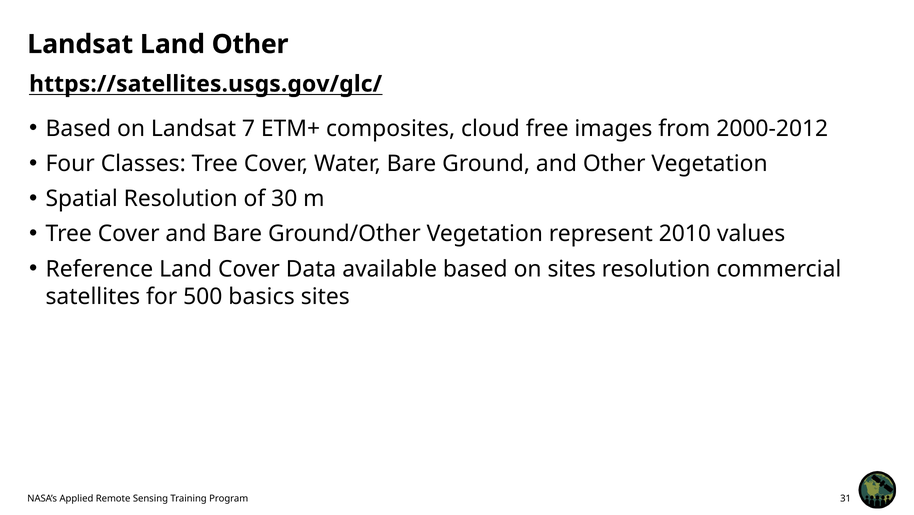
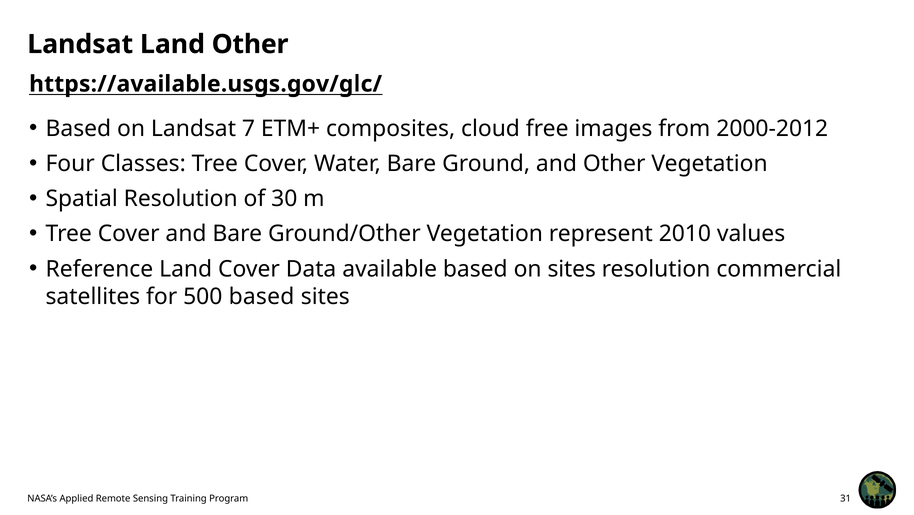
https://satellites.usgs.gov/glc/: https://satellites.usgs.gov/glc/ -> https://available.usgs.gov/glc/ (206, 84)
500 basics: basics -> based (262, 296)
